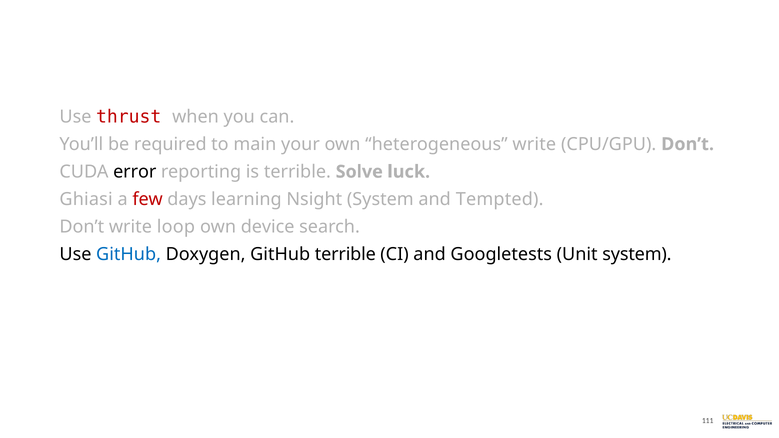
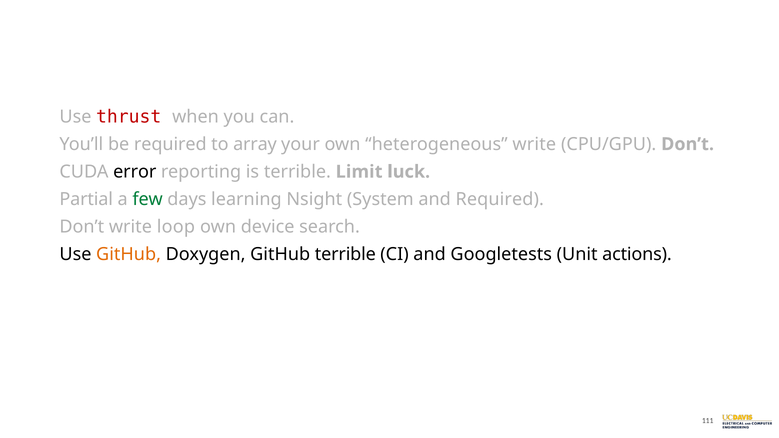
main: main -> array (255, 144)
Solve: Solve -> Limit (359, 172)
Ghiasi: Ghiasi -> Partial (86, 199)
few colour: red -> green (148, 199)
and Tempted: Tempted -> Required (500, 199)
GitHub colour: blue -> orange (129, 255)
Unit system: system -> actions (637, 255)
